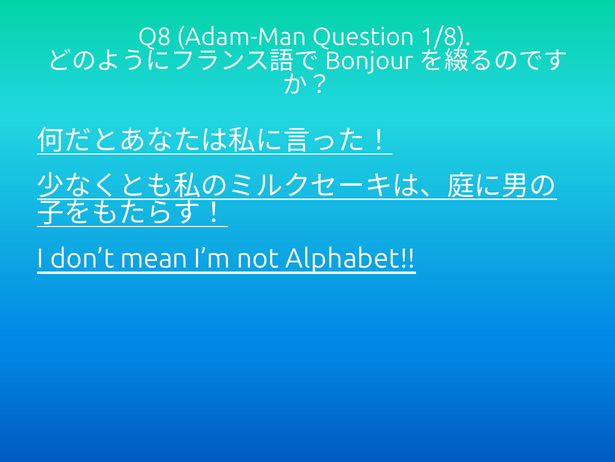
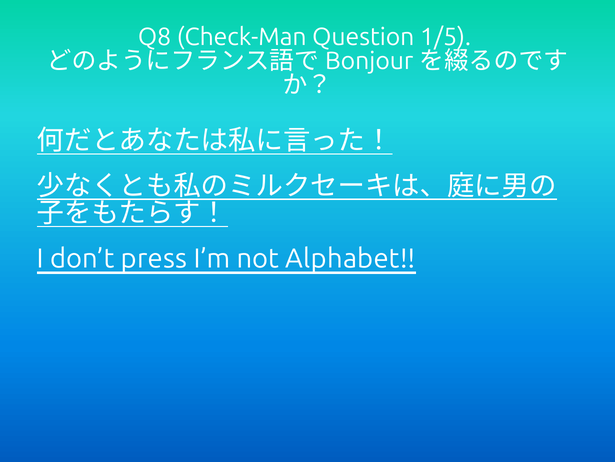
Adam-Man: Adam-Man -> Check-Man (242, 37)
1/8: 1/8 -> 1/5 (446, 37)
mean: mean -> press (154, 258)
